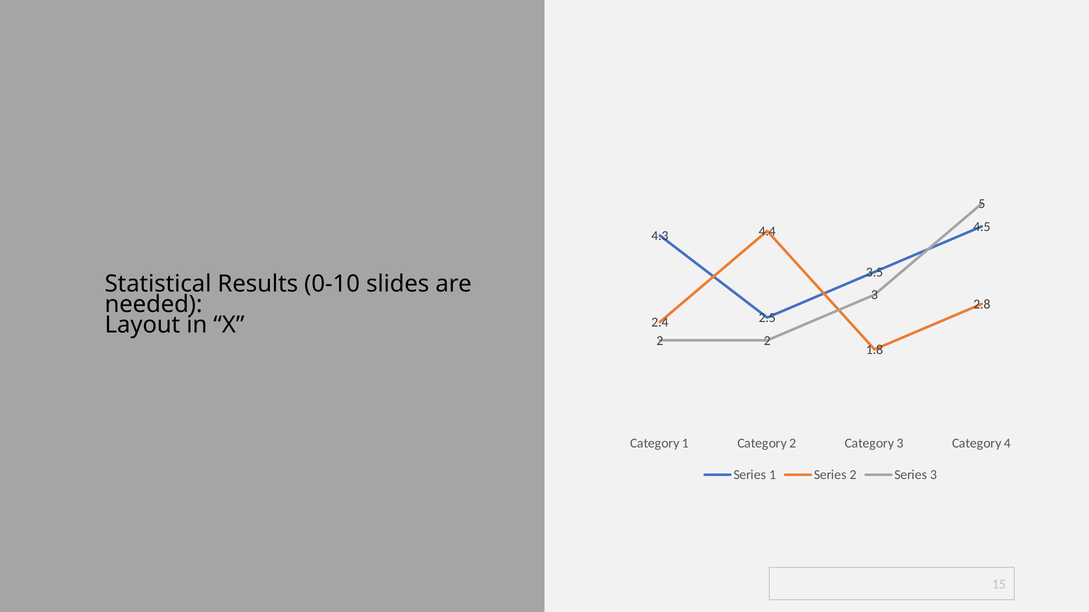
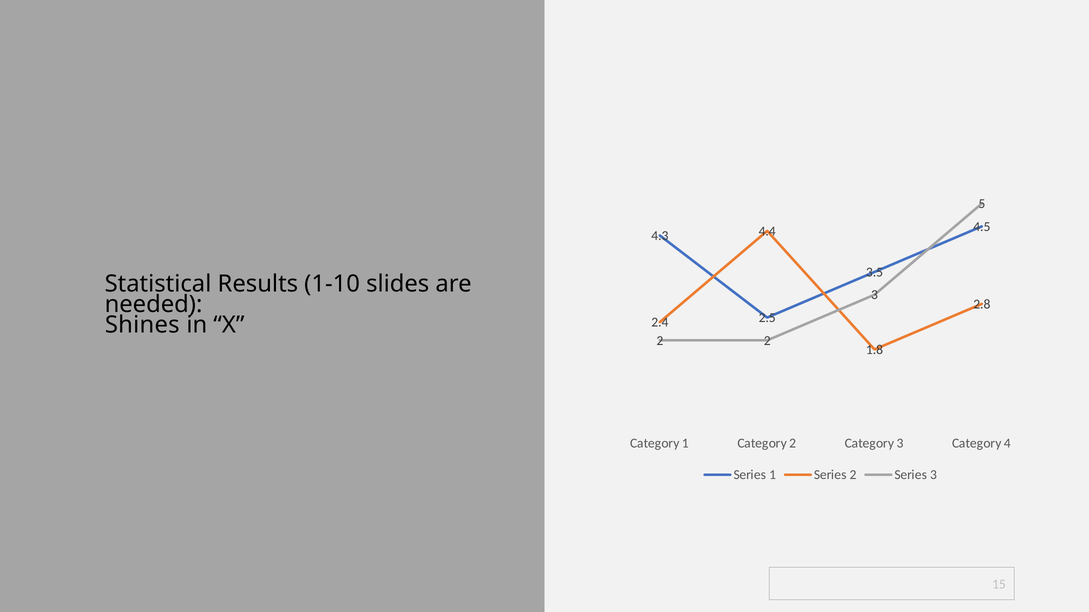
0-10: 0-10 -> 1-10 (332, 284)
Layout: Layout -> Shines (142, 325)
